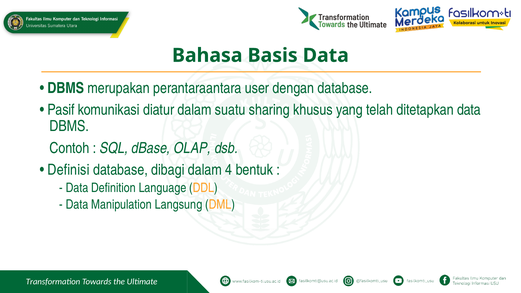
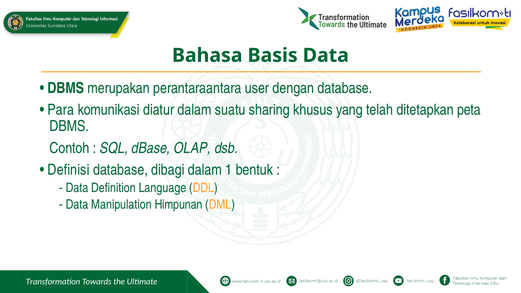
Pasif: Pasif -> Para (61, 110)
ditetapkan data: data -> peta (469, 110)
4: 4 -> 1 (229, 170)
Langsung: Langsung -> Himpunan (179, 205)
